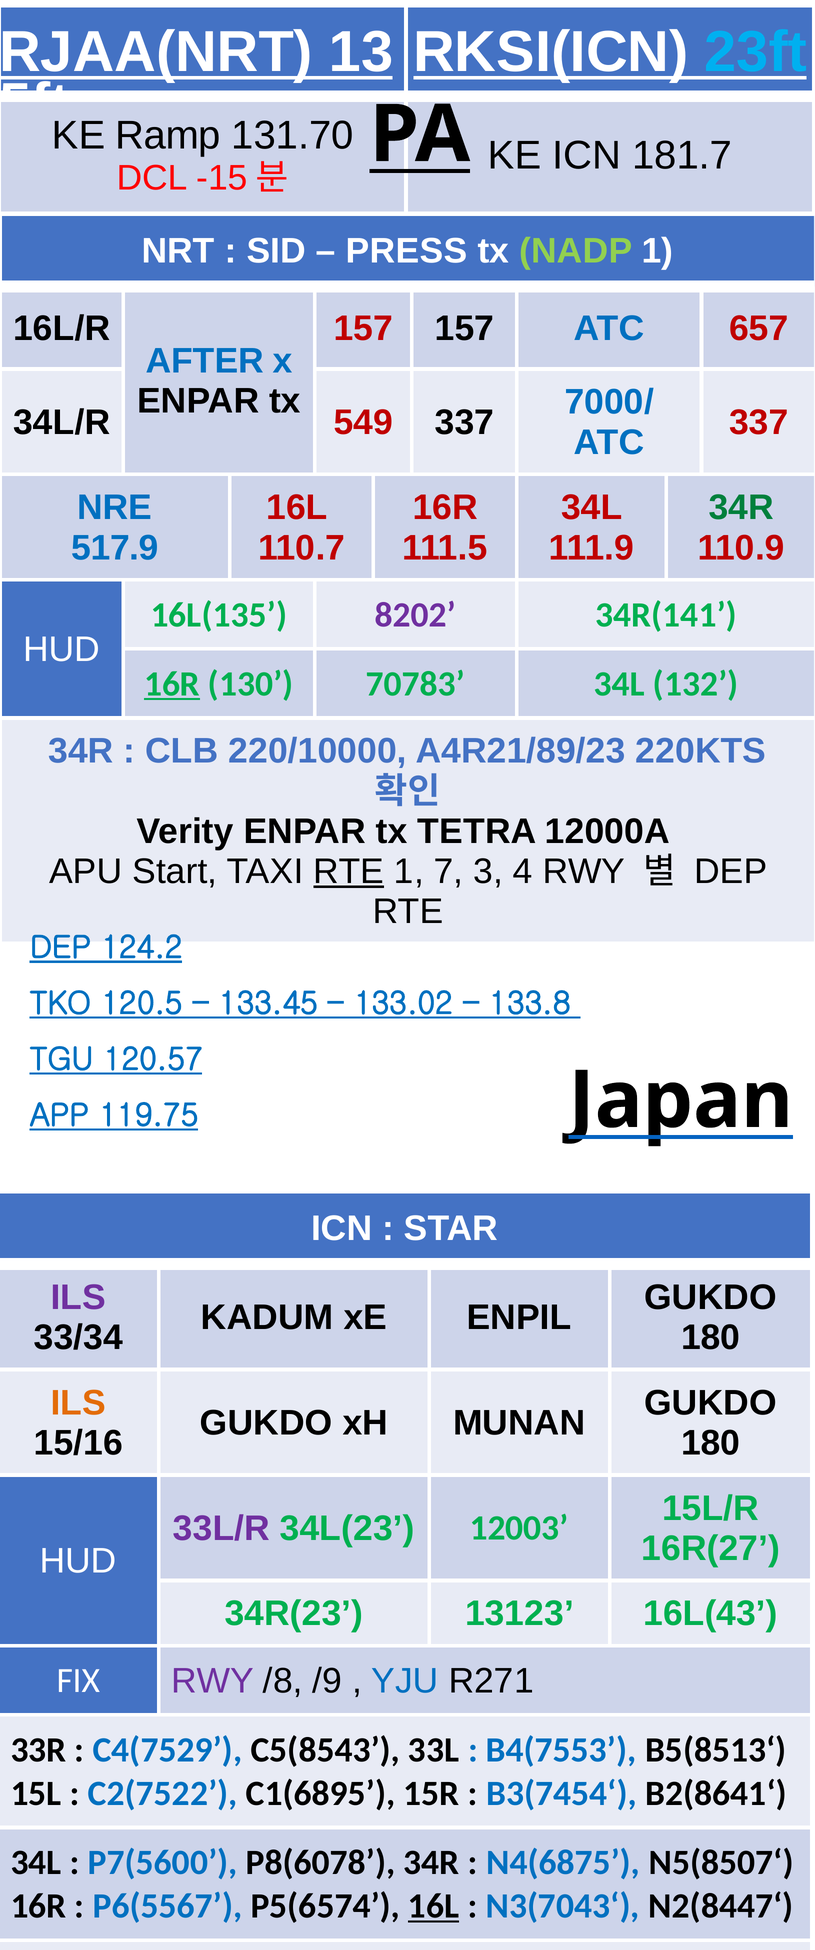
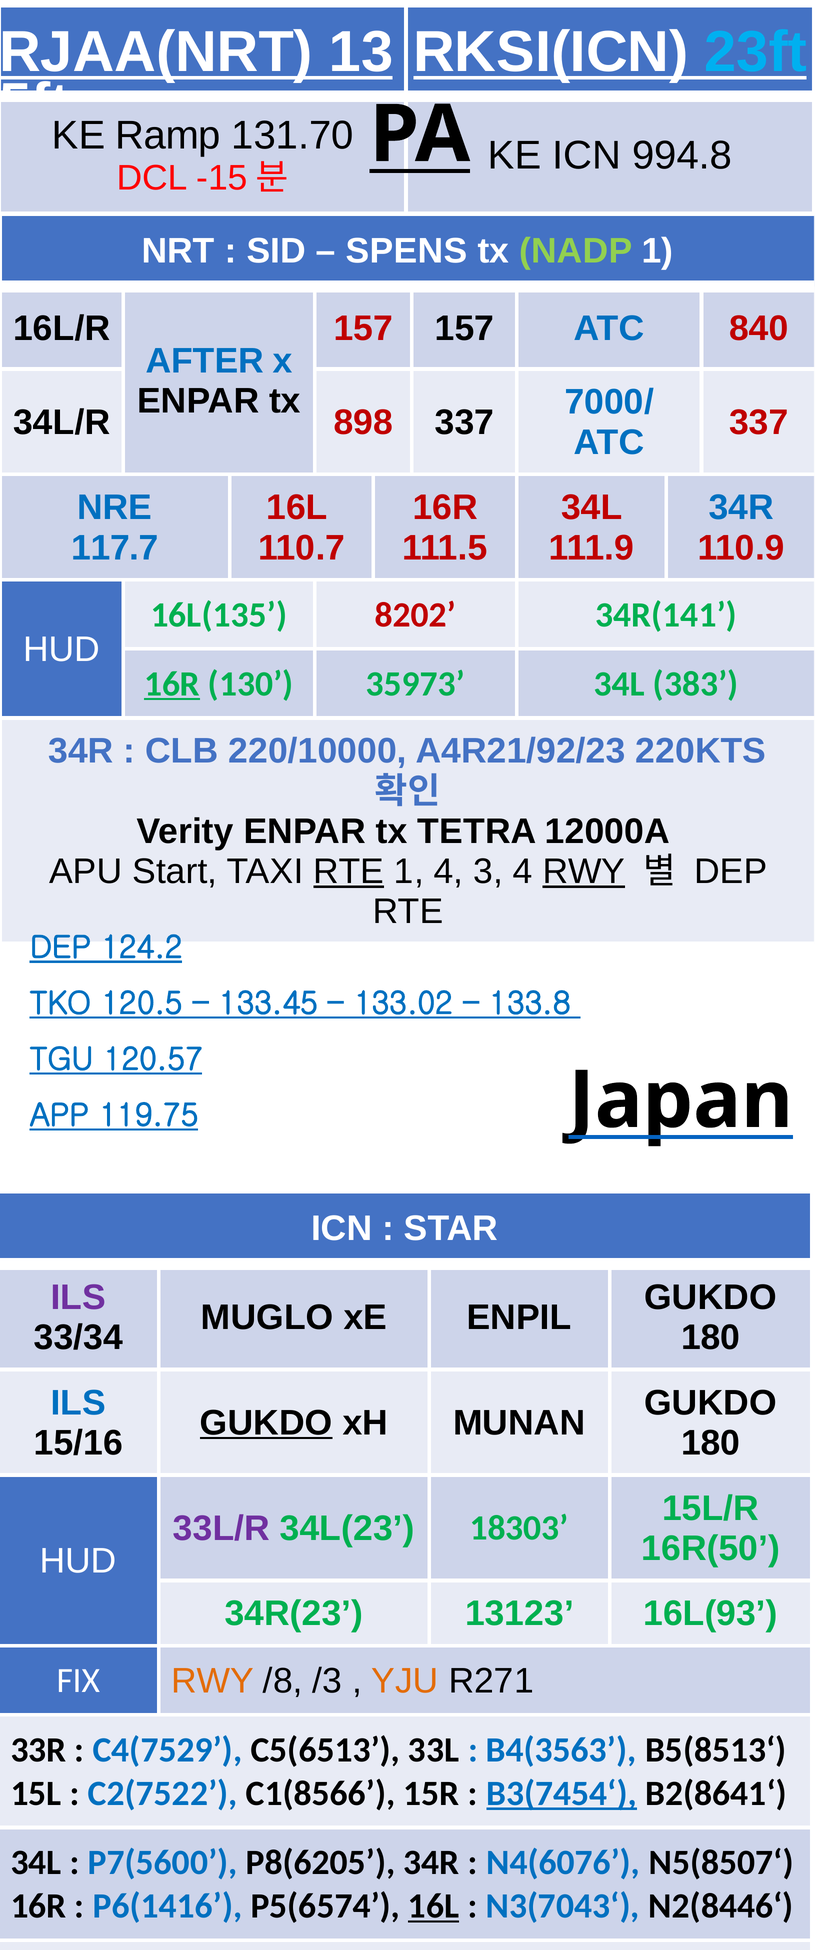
181.7: 181.7 -> 994.8 (682, 155)
PRESS: PRESS -> SPENS (407, 251)
657: 657 -> 840 (759, 328)
549: 549 -> 898 (363, 422)
34R colour: green -> blue (741, 508)
517.9: 517.9 -> 117.7 (115, 548)
8202 colour: purple -> red (415, 615)
70783: 70783 -> 35973 (415, 684)
132: 132 -> 383 (696, 684)
A4R21/89/23: A4R21/89/23 -> A4R21/92/23 (520, 751)
1 7: 7 -> 4 (448, 871)
RWY underline: none -> present (584, 871)
KADUM: KADUM -> MUGLO (267, 1317)
ILS colour: orange -> blue (78, 1403)
GUKDO underline: none -> present (266, 1423)
12003: 12003 -> 18303 (519, 1528)
16R(27: 16R(27 -> 16R(50 (711, 1548)
16L(43: 16L(43 -> 16L(93 (710, 1614)
RWY colour: purple -> orange (213, 1681)
/9: /9 -> /3 (327, 1681)
YJU colour: blue -> orange (405, 1681)
C5(8543: C5(8543 -> C5(6513 (325, 1750)
B4(7553: B4(7553 -> B4(3563 (561, 1750)
C1(6895: C1(6895 -> C1(8566 (321, 1794)
B3(7454‘ underline: none -> present (562, 1794)
P8(6078: P8(6078 -> P8(6205 (321, 1863)
N4(6875: N4(6875 -> N4(6076 (563, 1863)
P6(5567: P6(5567 -> P6(1416 (167, 1906)
N2(8447‘: N2(8447‘ -> N2(8446‘ (721, 1906)
